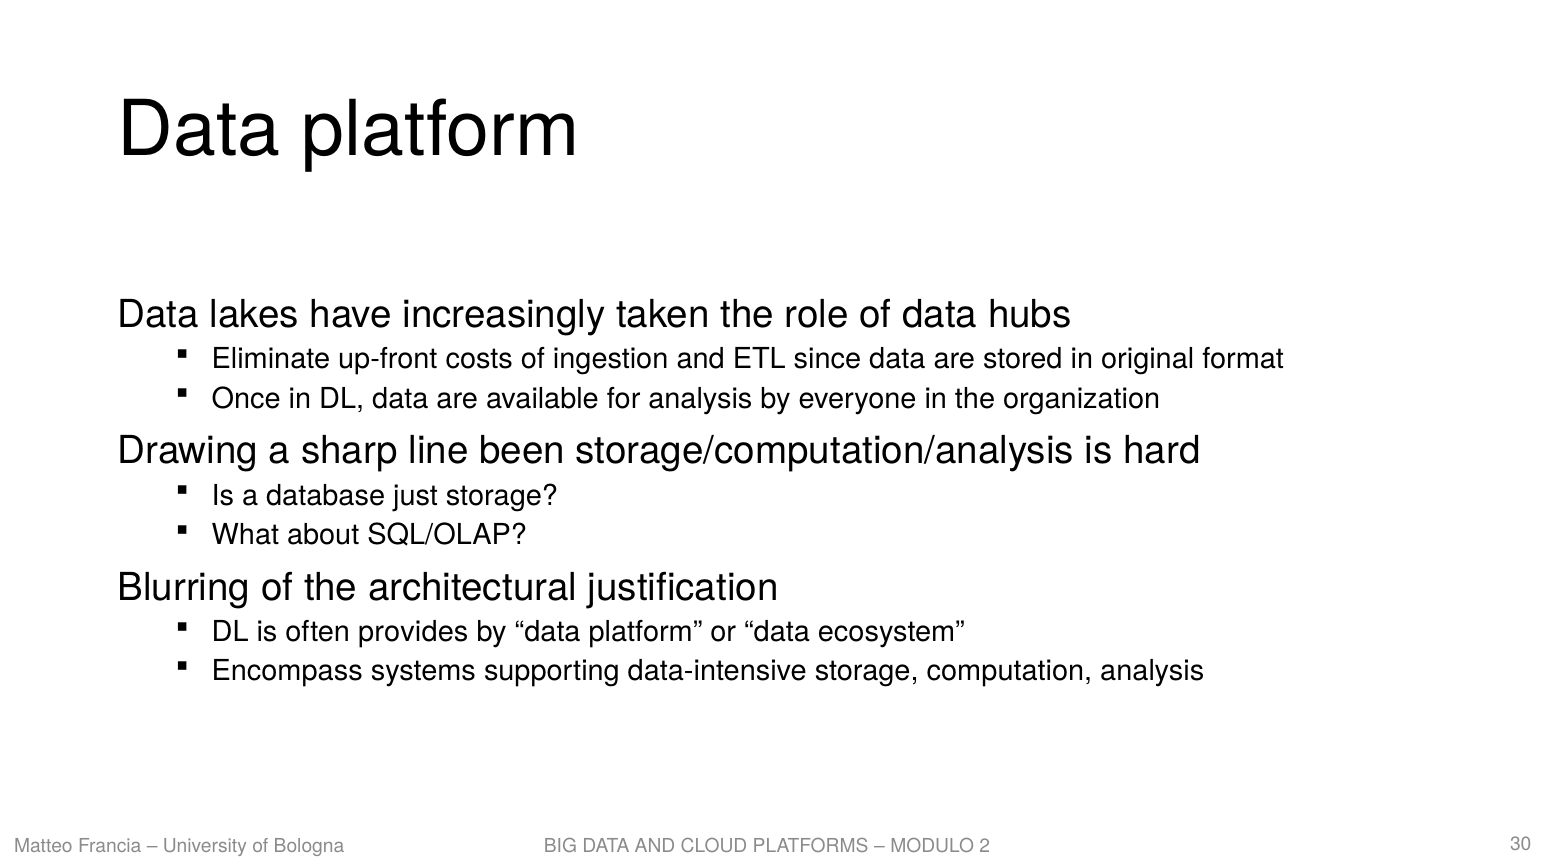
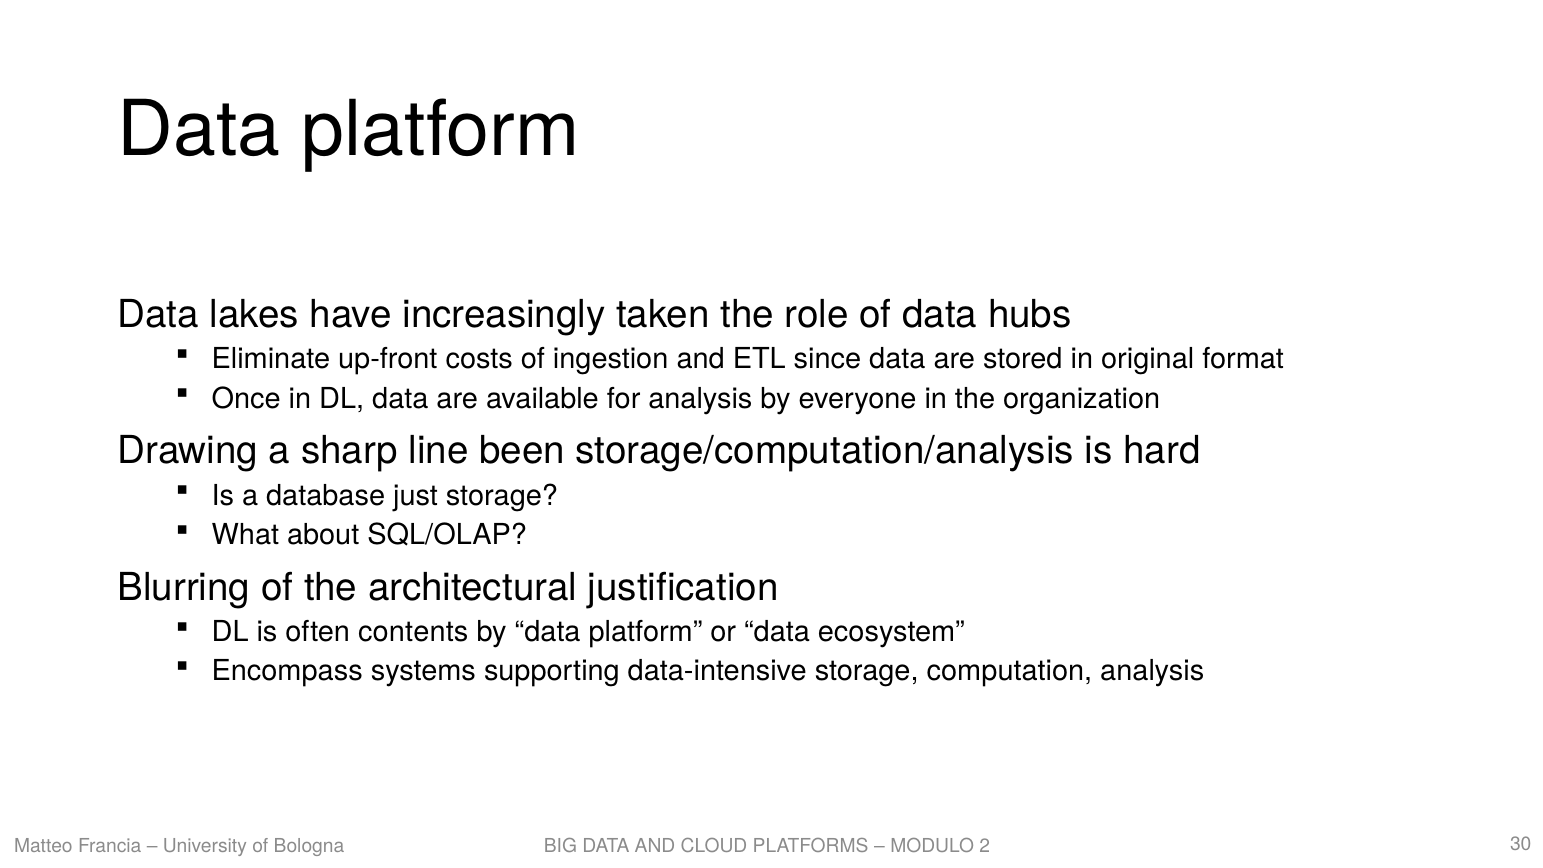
provides: provides -> contents (413, 632)
